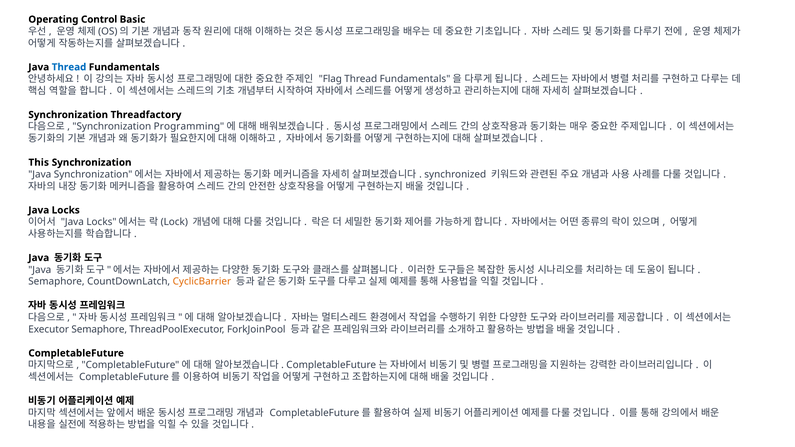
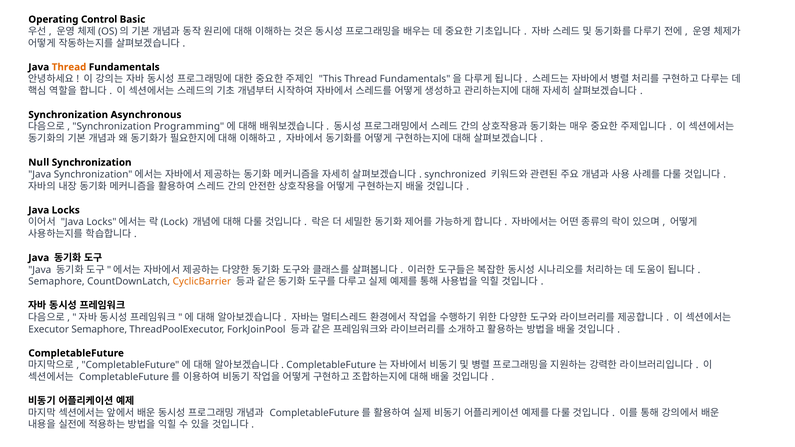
Thread colour: blue -> orange (69, 67)
Flag: Flag -> This (330, 79)
Threadfactory: Threadfactory -> Asynchronous (146, 115)
This: This -> Null (39, 163)
